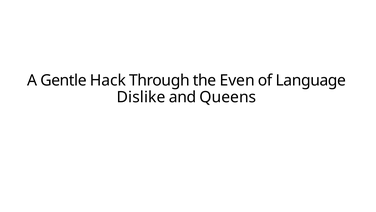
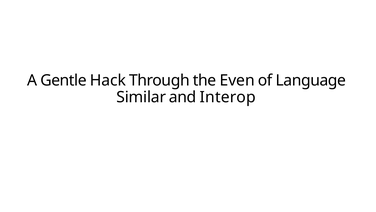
Dislike: Dislike -> Similar (141, 97)
Queens: Queens -> Interop (228, 97)
